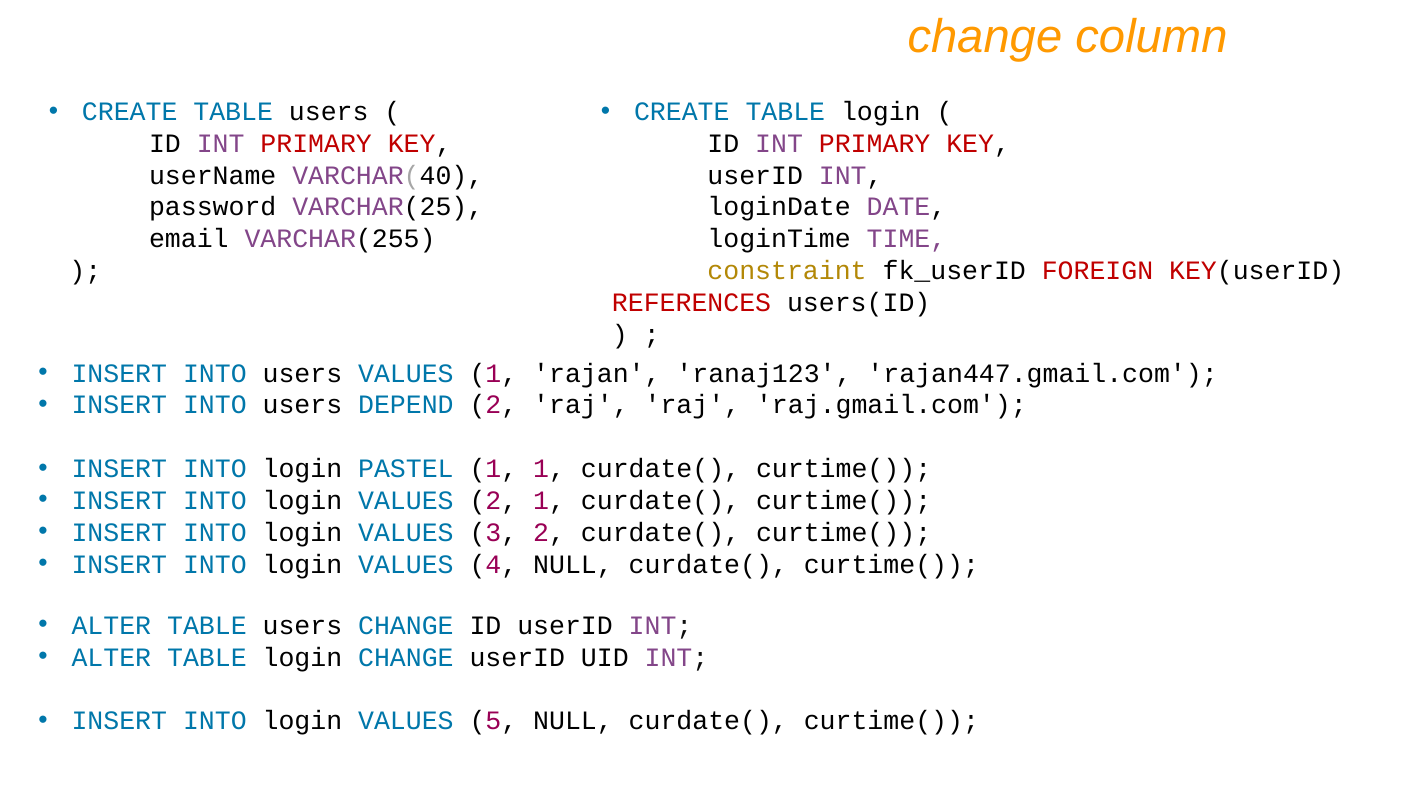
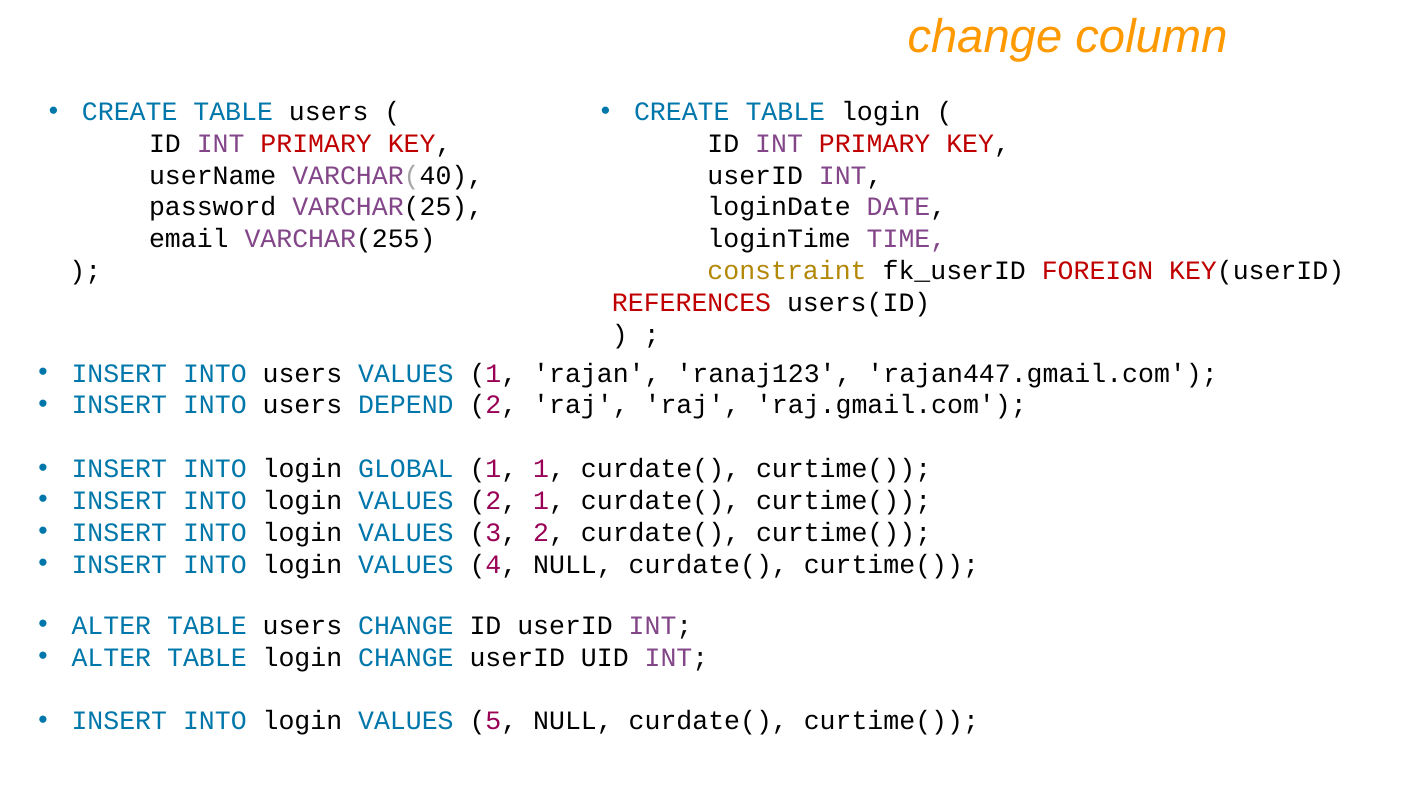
PASTEL: PASTEL -> GLOBAL (406, 469)
